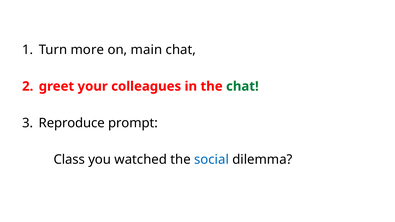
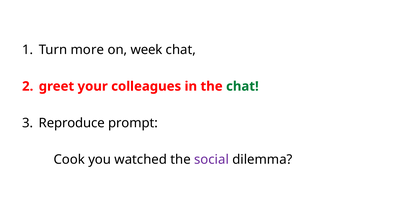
main: main -> week (146, 50)
Class: Class -> Cook (69, 160)
social colour: blue -> purple (212, 160)
